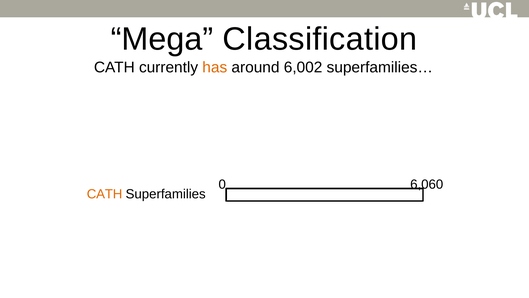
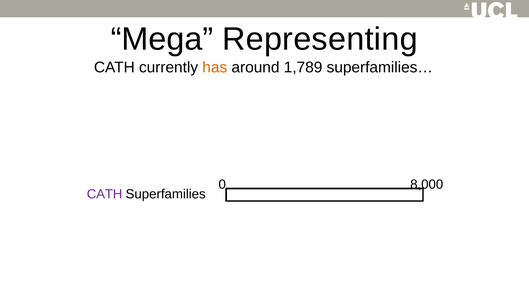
Classification: Classification -> Representing (320, 39)
6,002: 6,002 -> 1,789 (303, 67)
6,060: 6,060 -> 8,000 (427, 184)
CATH colour: orange -> purple (105, 194)
